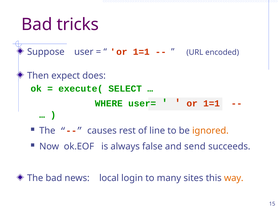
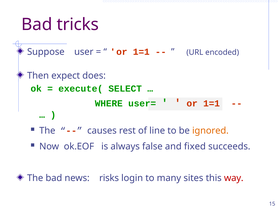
send: send -> fixed (195, 146)
local: local -> risks (109, 178)
way colour: orange -> red (234, 178)
